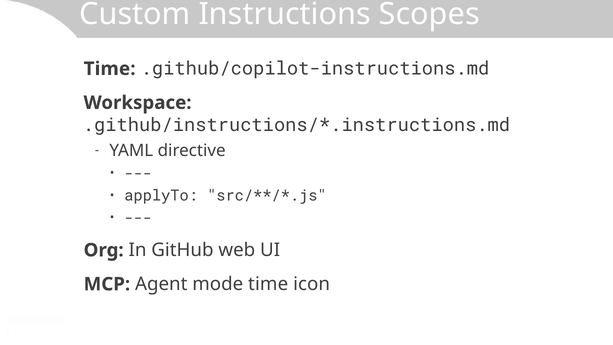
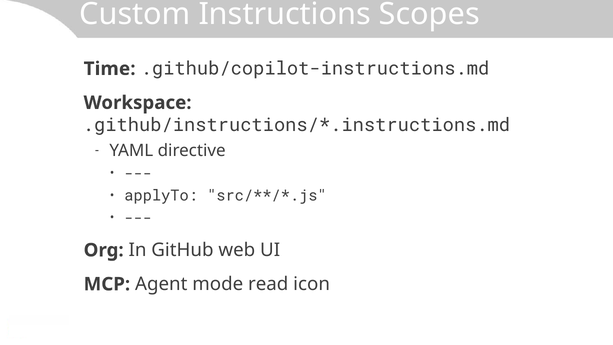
mode time: time -> read (268, 284)
